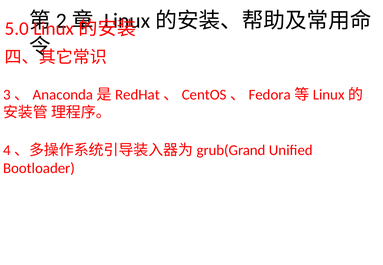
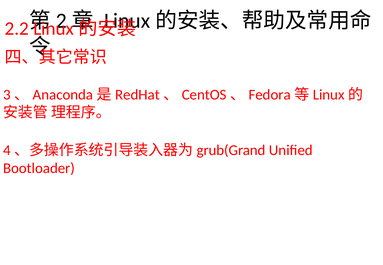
5.0: 5.0 -> 2.2 (17, 29)
